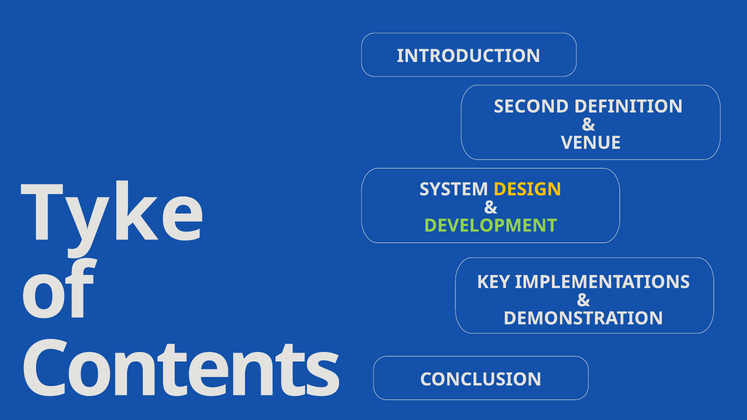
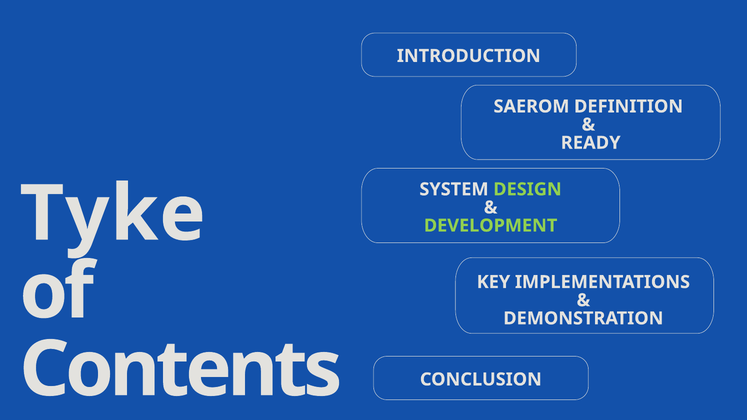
SECOND: SECOND -> SAEROM (531, 107)
VENUE: VENUE -> READY (591, 143)
DESIGN colour: yellow -> light green (527, 189)
